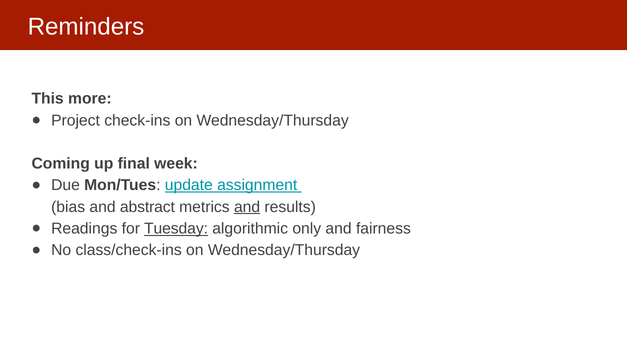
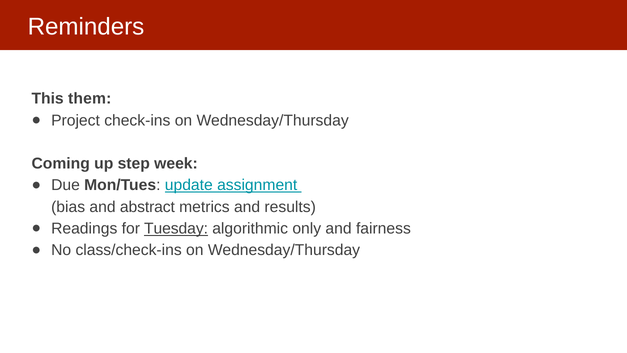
more: more -> them (90, 99)
final: final -> step (134, 163)
and underline: present -> none (247, 207)
